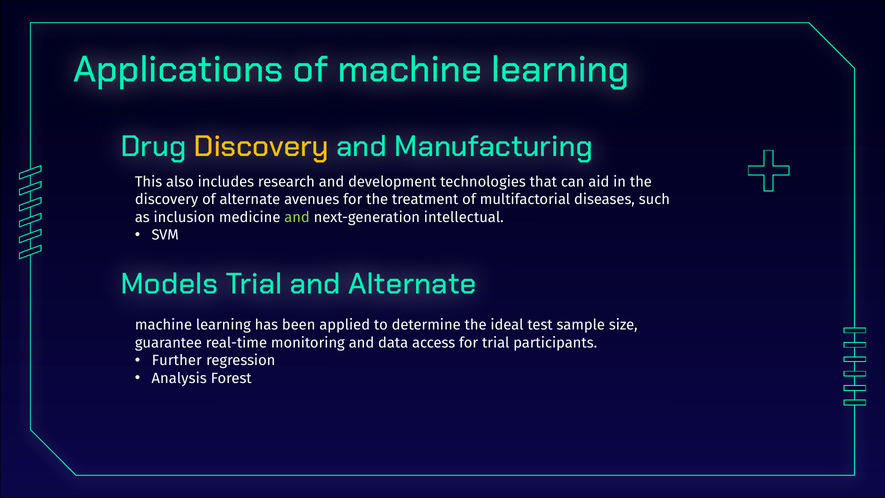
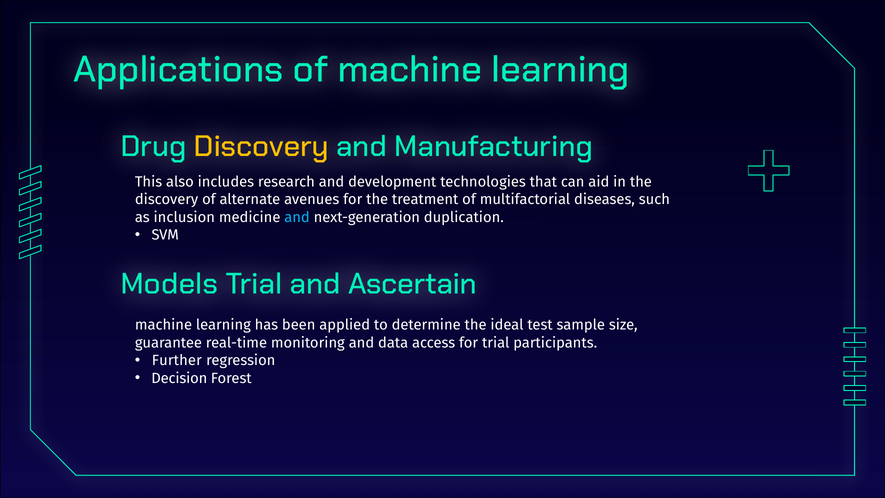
and colour: light green -> light blue (297, 217)
intellectual: intellectual -> duplication (464, 217)
and Alternate: Alternate -> Ascertain (413, 284)
Analysis: Analysis -> Decision (179, 378)
